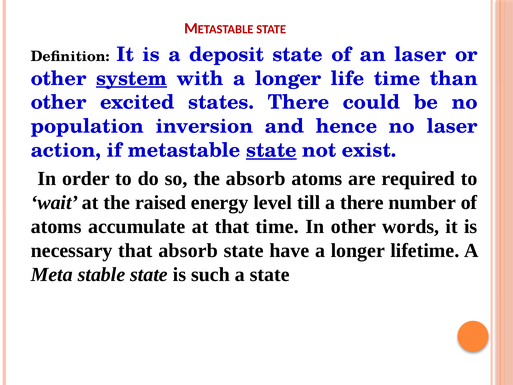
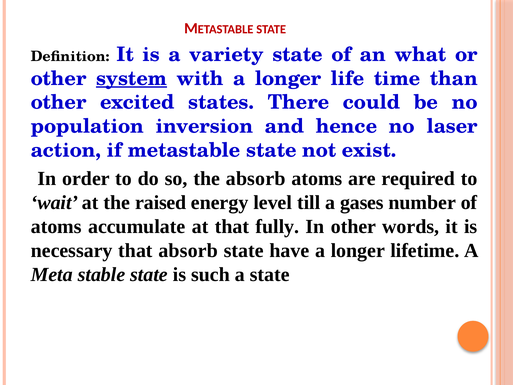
deposit: deposit -> variety (226, 54)
an laser: laser -> what (420, 54)
state underline: present -> none (271, 150)
a there: there -> gases (362, 202)
that time: time -> fully (277, 226)
